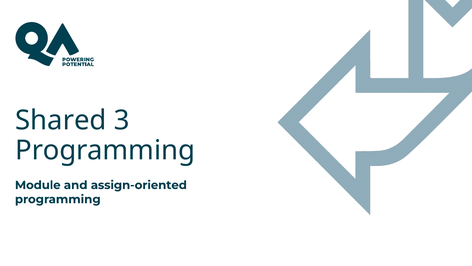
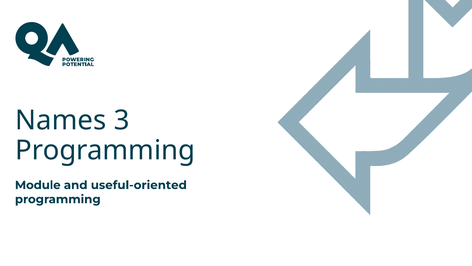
Shared: Shared -> Names (61, 120)
assign-oriented: assign-oriented -> useful-oriented (139, 185)
